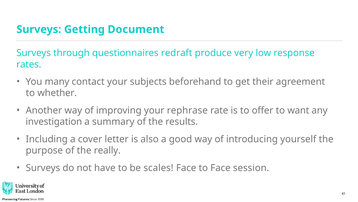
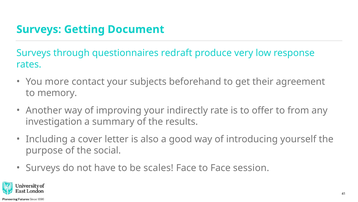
many: many -> more (57, 81)
whether: whether -> memory (57, 93)
rephrase: rephrase -> indirectly (187, 110)
want: want -> from (298, 110)
really: really -> social (107, 150)
